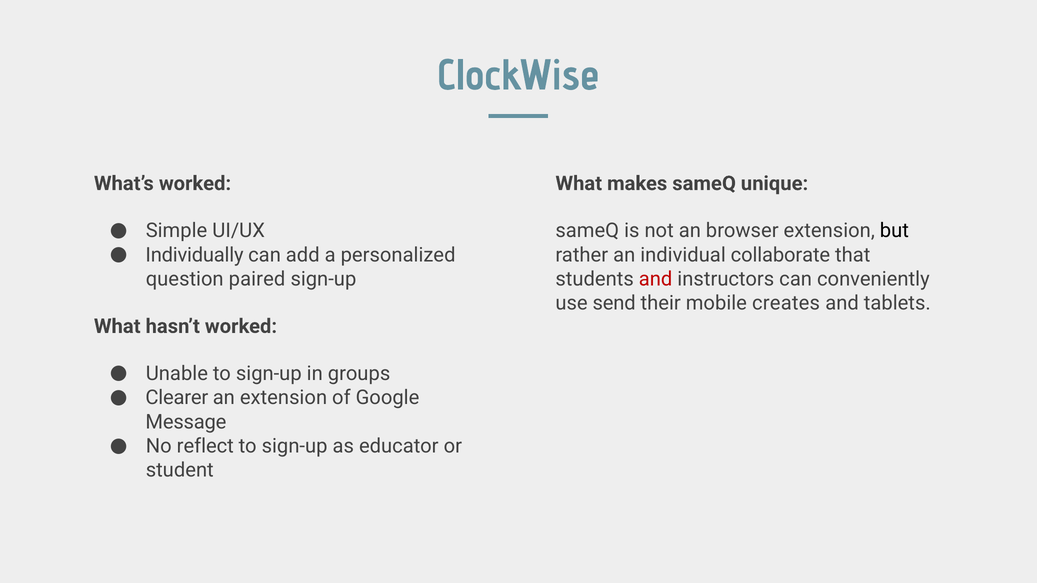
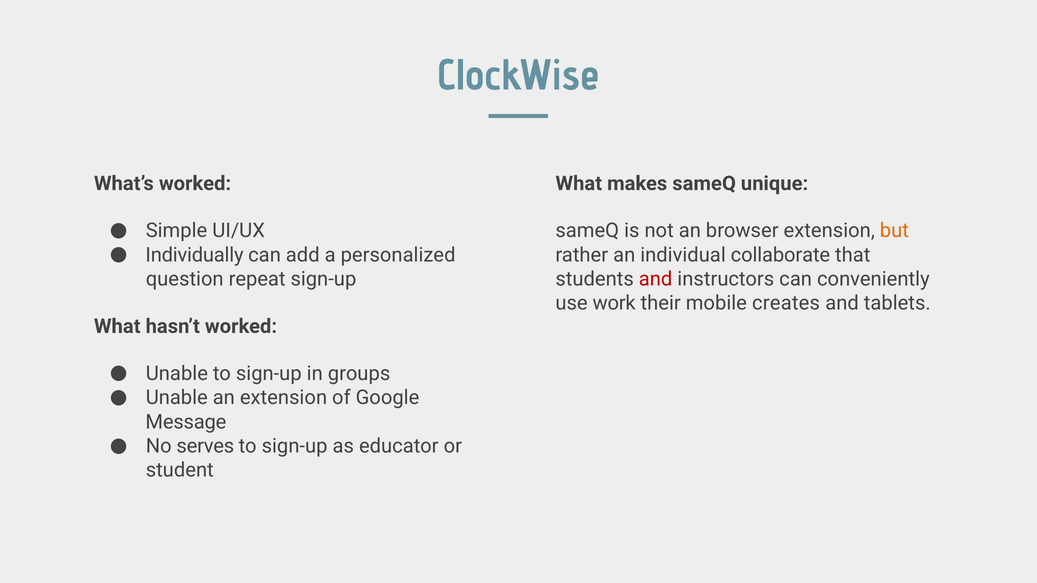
but colour: black -> orange (894, 231)
paired: paired -> repeat (257, 279)
send: send -> work (614, 303)
Clearer: Clearer -> Unable (177, 398)
reflect: reflect -> serves (205, 446)
